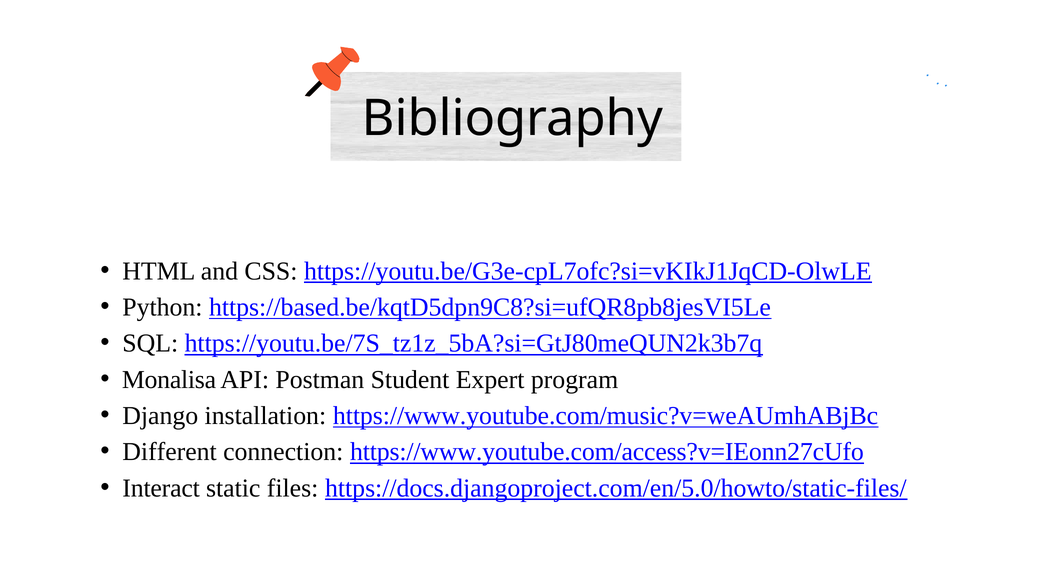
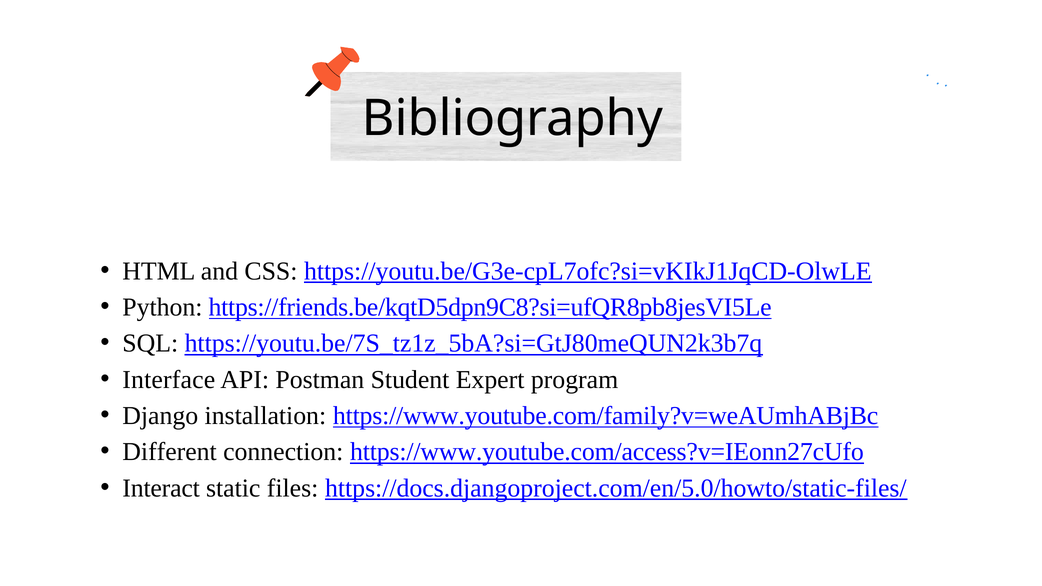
https://based.be/kqtD5dpn9C8?si=ufQR8pb8jesVI5Le: https://based.be/kqtD5dpn9C8?si=ufQR8pb8jesVI5Le -> https://friends.be/kqtD5dpn9C8?si=ufQR8pb8jesVI5Le (490, 307)
Monalisa: Monalisa -> Interface (169, 380)
https://www.youtube.com/music?v=weAUmhABjBc: https://www.youtube.com/music?v=weAUmhABjBc -> https://www.youtube.com/family?v=weAUmhABjBc (606, 416)
